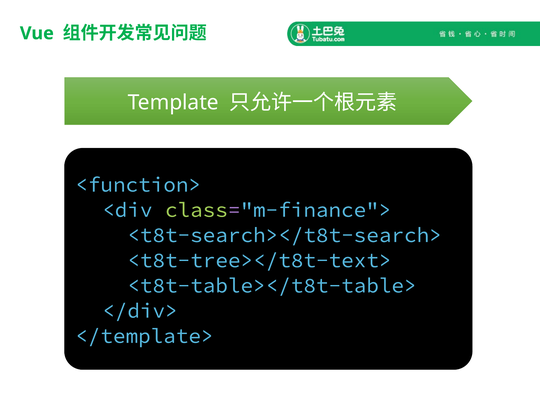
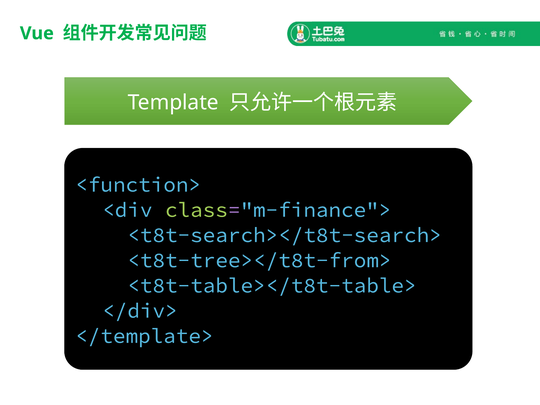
<t8t-tree></t8t-text>: <t8t-tree></t8t-text> -> <t8t-tree></t8t-from> (259, 260)
